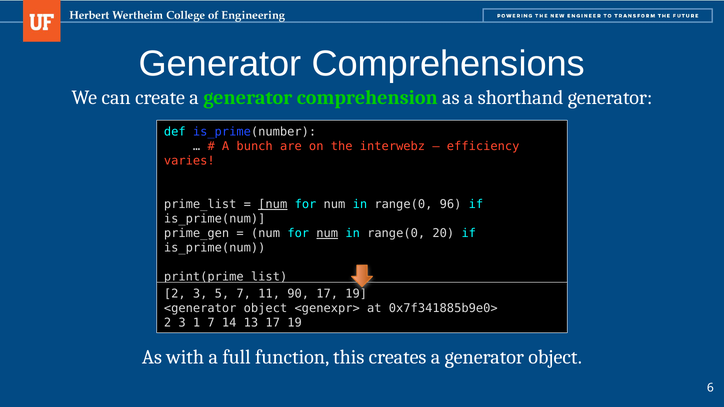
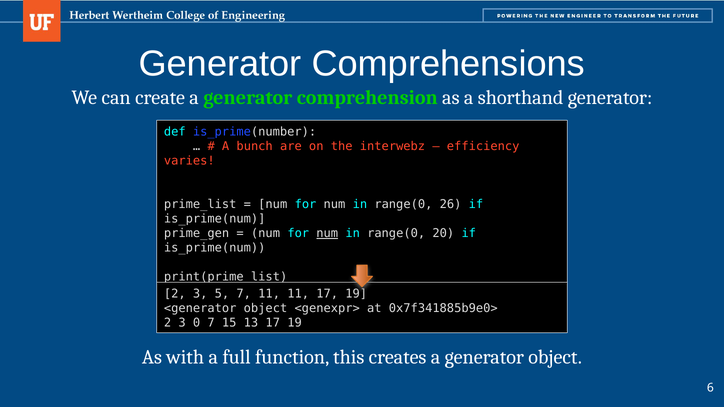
num underline: present -> none (273, 204)
96: 96 -> 26 (451, 204)
90: 90 -> 11 (298, 294)
1: 1 -> 0 (197, 323)
14: 14 -> 15 (229, 323)
